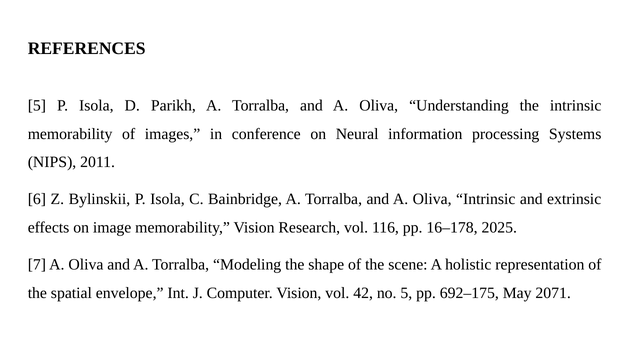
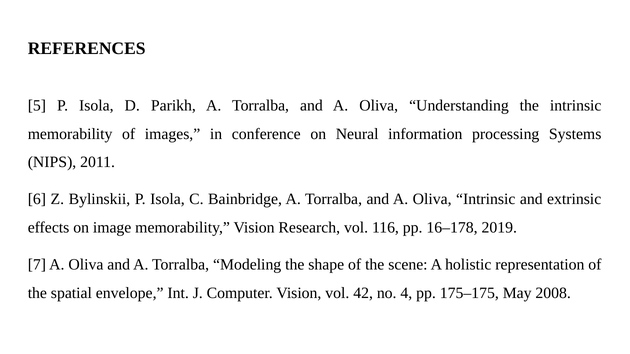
2025: 2025 -> 2019 (499, 228)
no 5: 5 -> 4 (406, 293)
692–175: 692–175 -> 175–175 (469, 293)
2071: 2071 -> 2008 (553, 293)
